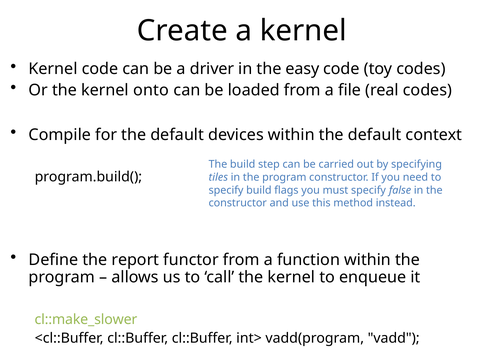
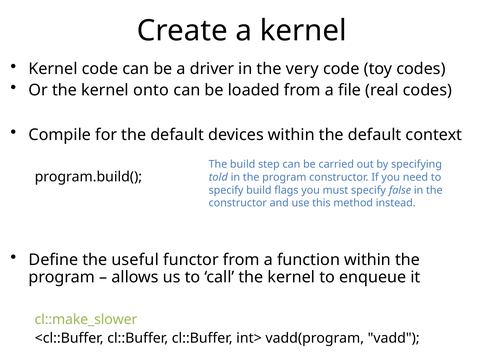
easy: easy -> very (302, 69)
tiles: tiles -> told (218, 177)
report: report -> useful (135, 260)
